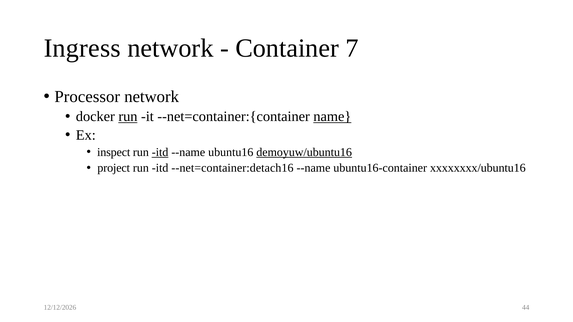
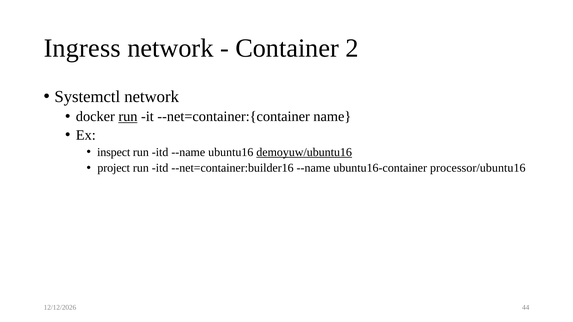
7: 7 -> 2 (352, 48)
Processor: Processor -> Systemctl (87, 97)
name underline: present -> none (332, 117)
itd underline: present -> none (160, 152)
--net=container:detach16: --net=container:detach16 -> --net=container:builder16 (232, 168)
xxxxxxxx/ubuntu16: xxxxxxxx/ubuntu16 -> processor/ubuntu16 (478, 168)
